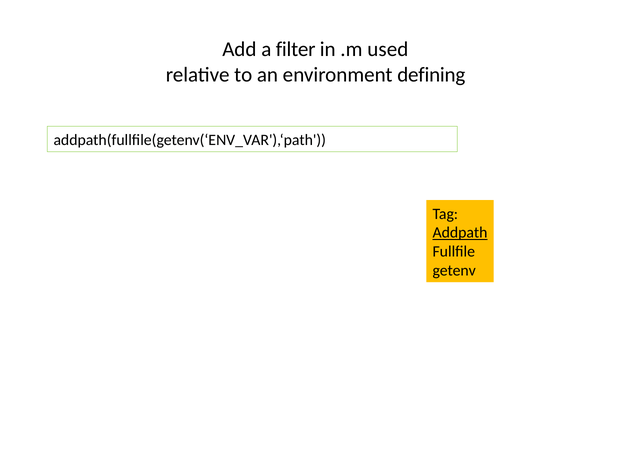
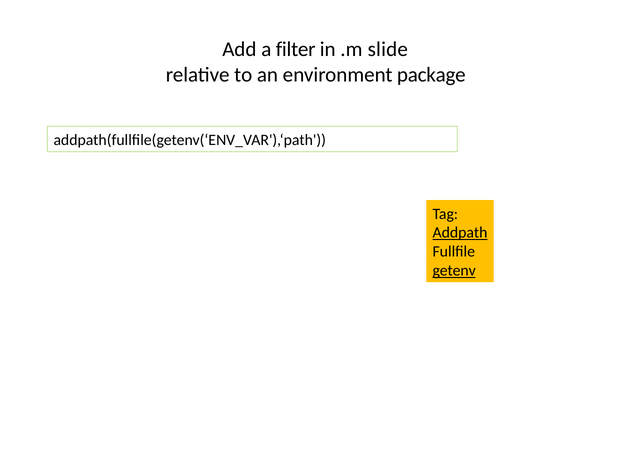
used: used -> slide (388, 49)
defining: defining -> package (431, 75)
getenv underline: none -> present (454, 270)
